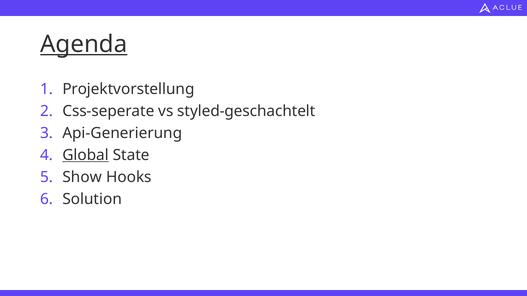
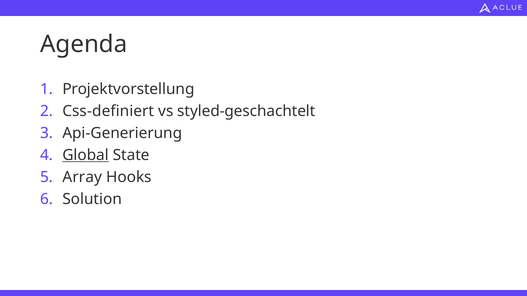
Agenda underline: present -> none (84, 44)
Css-seperate: Css-seperate -> Css-definiert (108, 111)
Show: Show -> Array (82, 177)
